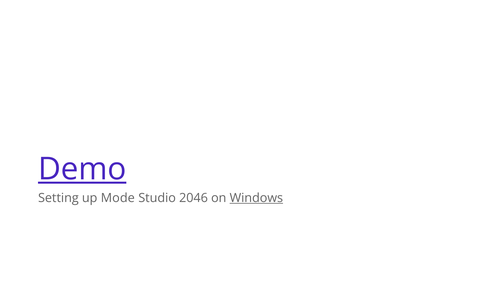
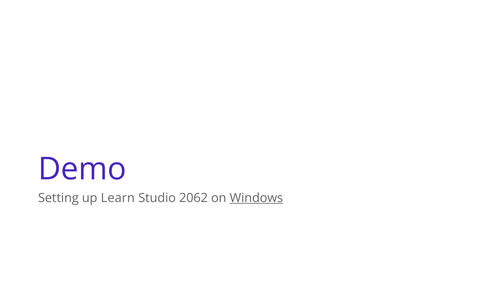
Demo underline: present -> none (82, 169)
Mode: Mode -> Learn (118, 198)
2046: 2046 -> 2062 (193, 198)
